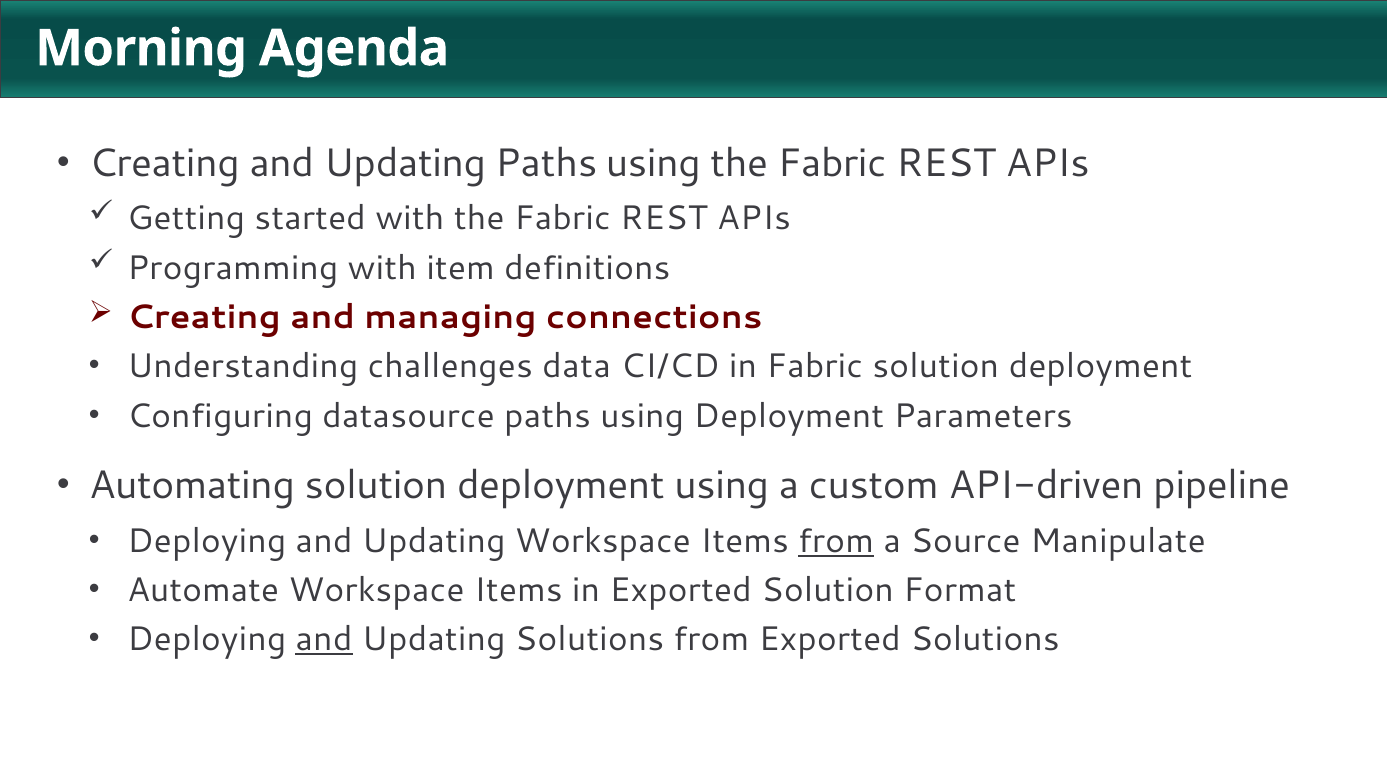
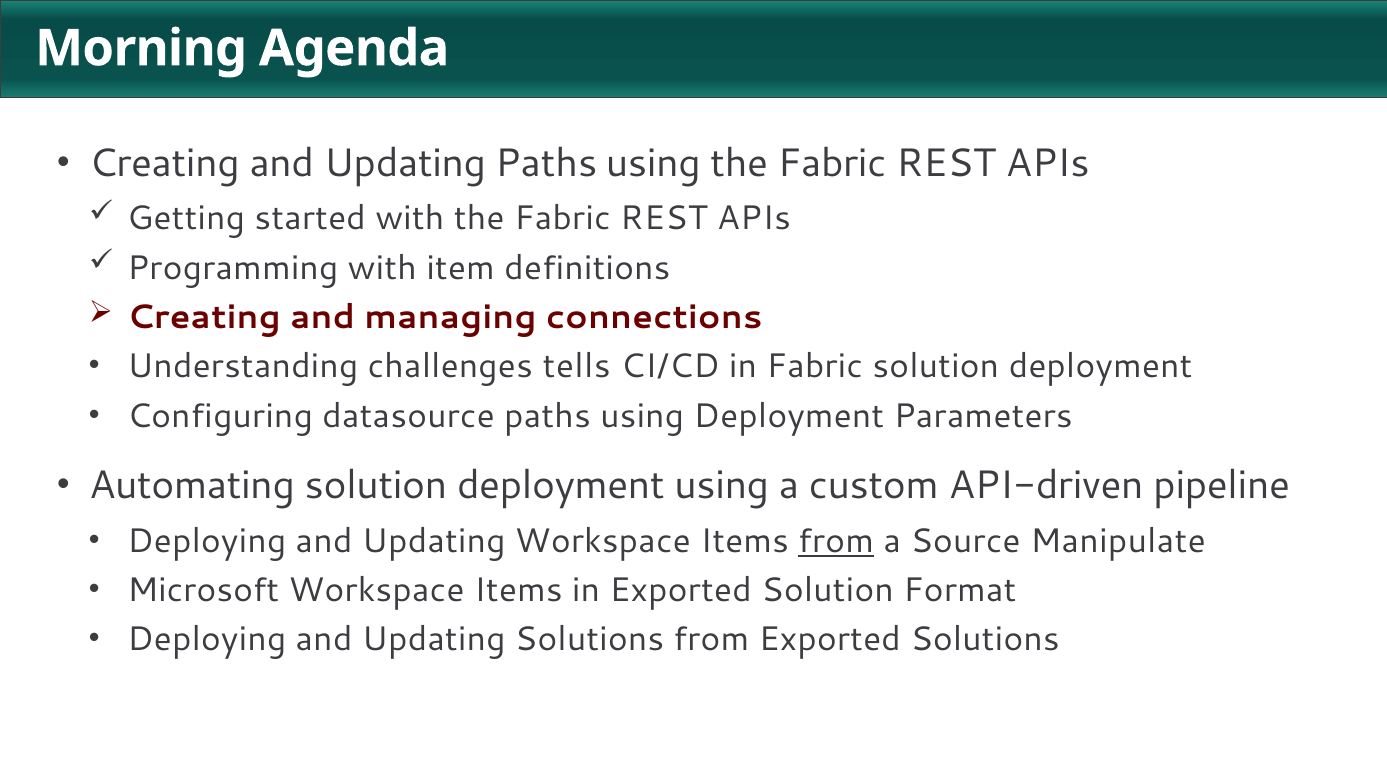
data: data -> tells (577, 367)
Automate: Automate -> Microsoft (203, 590)
and underline: present -> none (324, 640)
